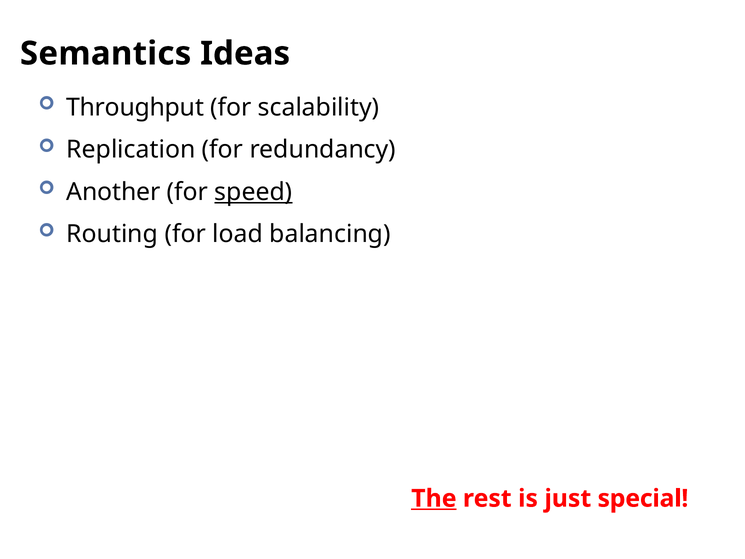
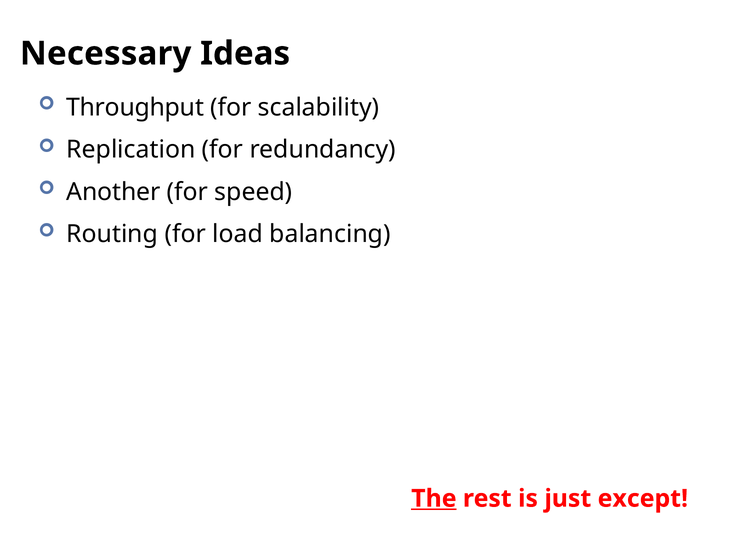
Semantics: Semantics -> Necessary (106, 54)
speed underline: present -> none (253, 192)
special: special -> except (643, 498)
